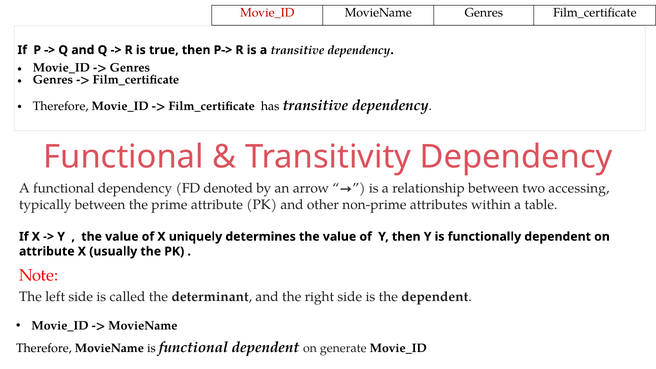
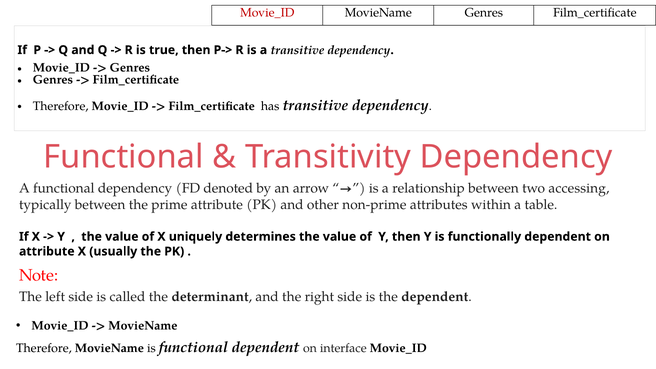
generate: generate -> interface (343, 348)
